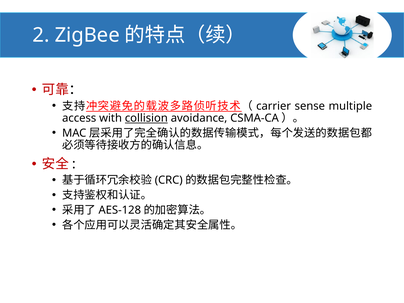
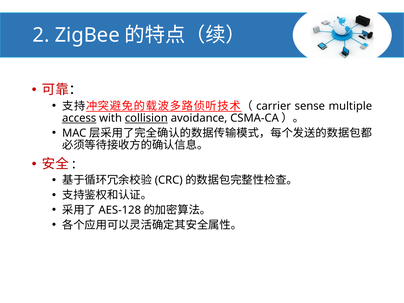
access underline: none -> present (79, 118)
